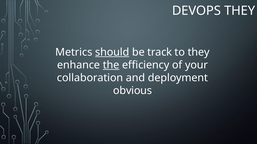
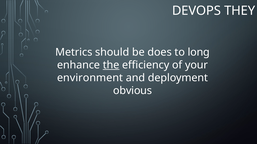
should underline: present -> none (112, 52)
track: track -> does (160, 52)
to they: they -> long (199, 52)
collaboration: collaboration -> environment (90, 78)
